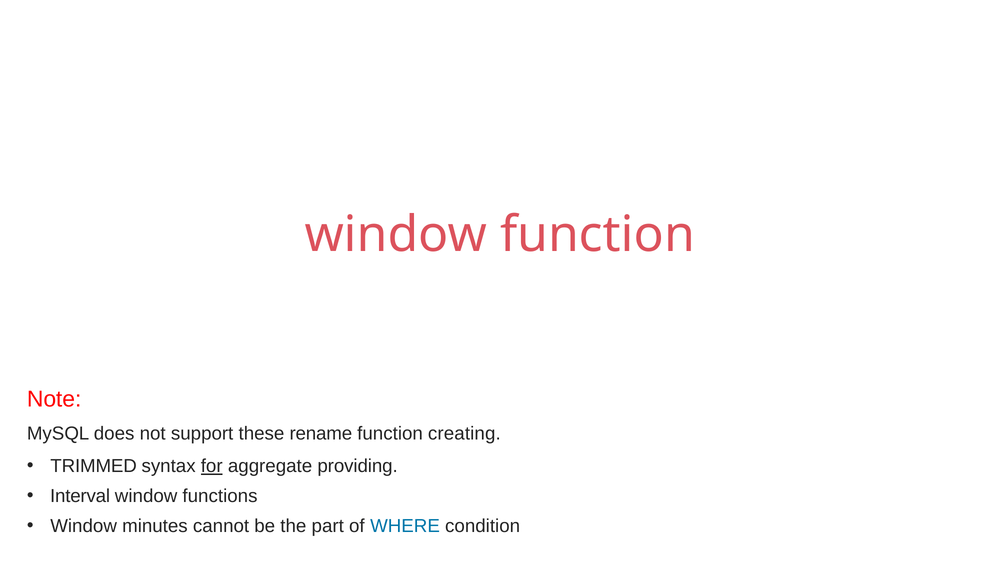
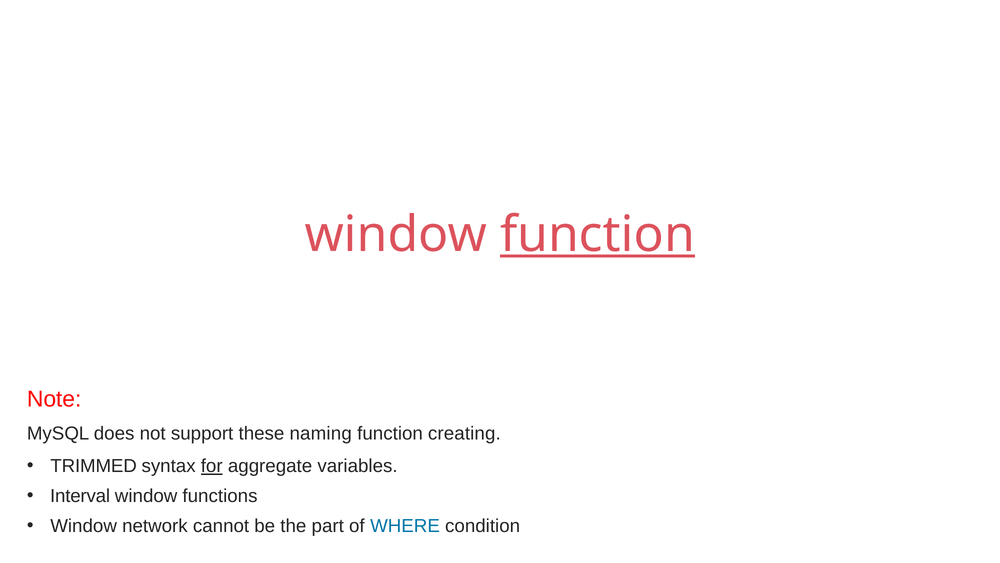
function underline: none -> present (597, 234)
rename: rename -> naming (321, 433)
providing: providing -> variables (358, 466)
minutes: minutes -> network (155, 526)
